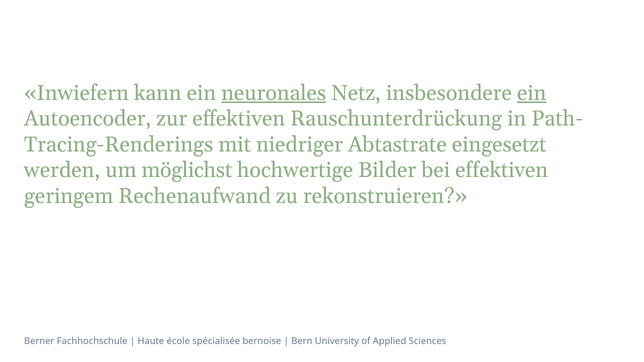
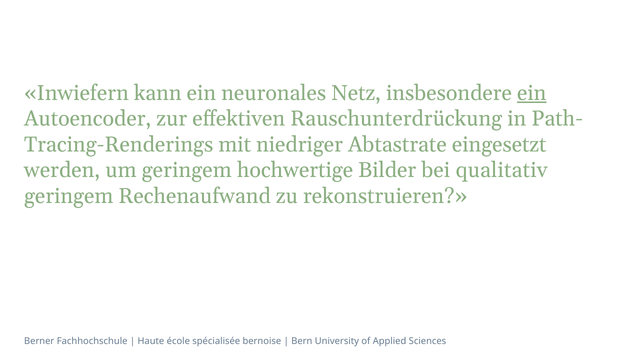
neuronales underline: present -> none (274, 93)
um möglichst: möglichst -> geringem (187, 170)
bei effektiven: effektiven -> qualitativ (501, 170)
